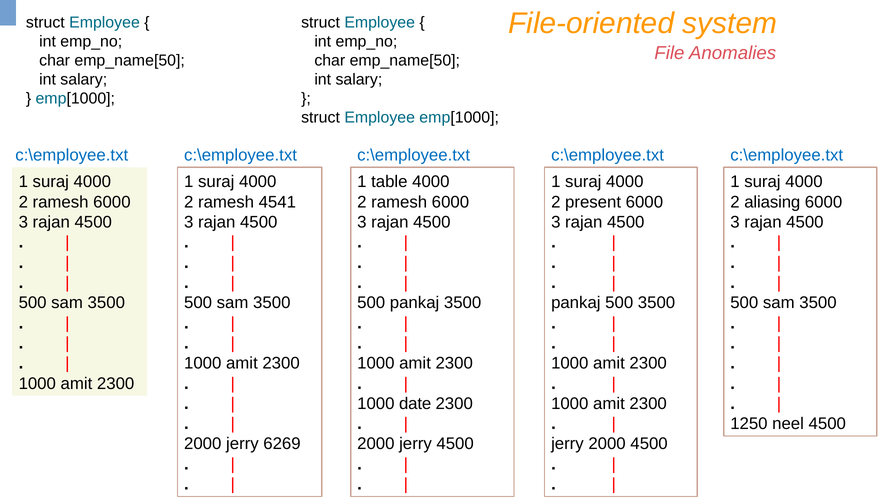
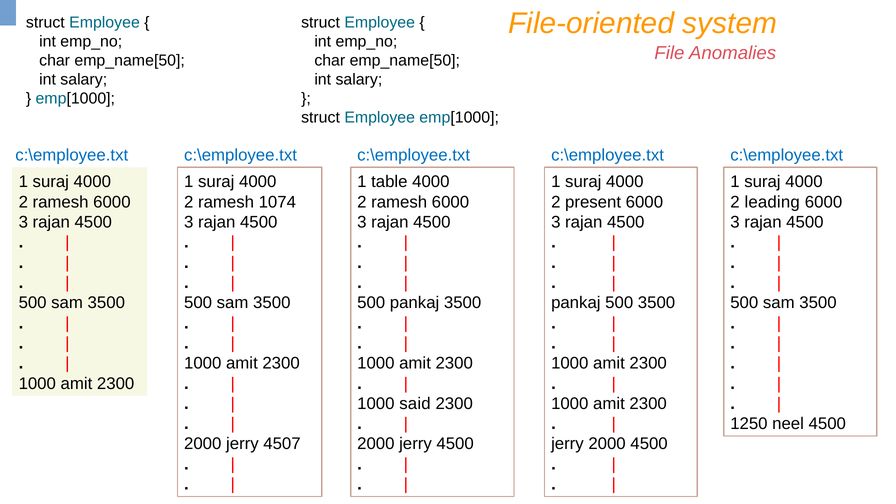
4541: 4541 -> 1074 (277, 202)
aliasing: aliasing -> leading (772, 202)
date: date -> said (415, 404)
6269: 6269 -> 4507 (282, 444)
